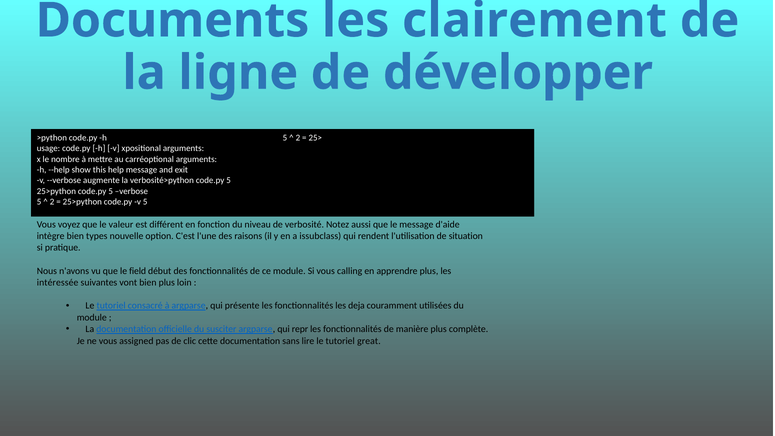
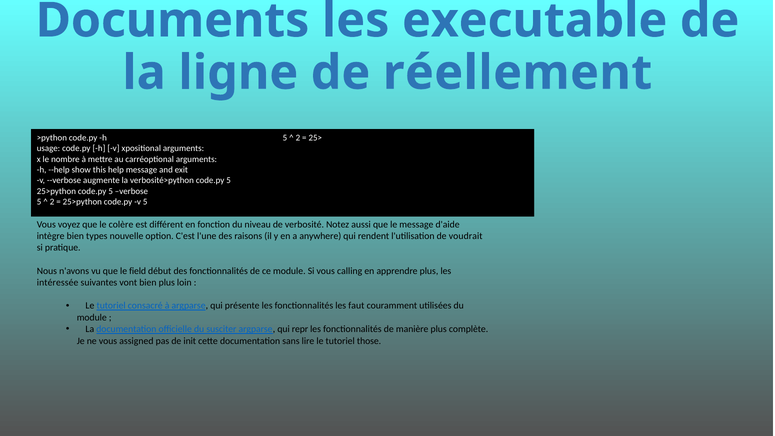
clairement: clairement -> executable (535, 20)
développer: développer -> réellement (518, 73)
valeur: valeur -> colère (121, 224)
issubclass: issubclass -> anywhere (320, 236)
situation: situation -> voudrait (466, 236)
deja: deja -> faut (356, 306)
clic: clic -> init (190, 341)
great: great -> those (369, 341)
